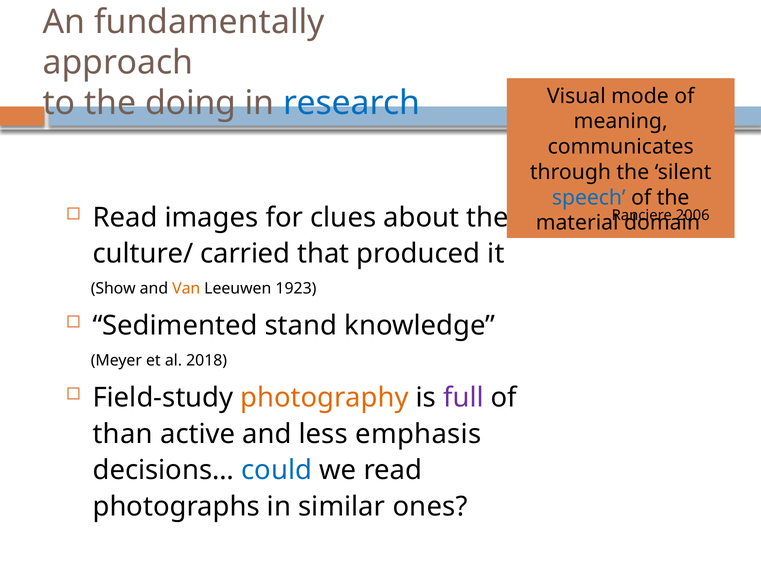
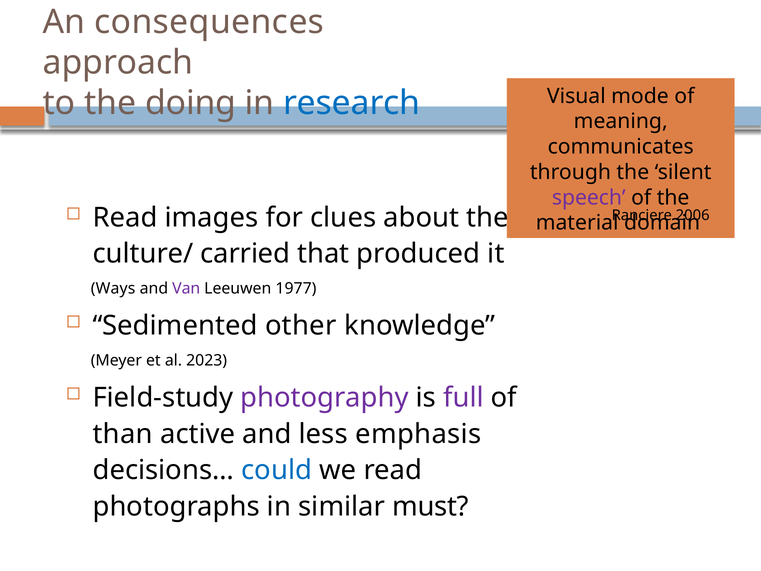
fundamentally: fundamentally -> consequences (209, 22)
speech colour: blue -> purple (589, 198)
Show: Show -> Ways (113, 288)
Van colour: orange -> purple (186, 288)
1923: 1923 -> 1977 (296, 288)
stand: stand -> other (301, 326)
2018: 2018 -> 2023 (207, 360)
photography colour: orange -> purple (325, 398)
ones: ones -> must (430, 506)
